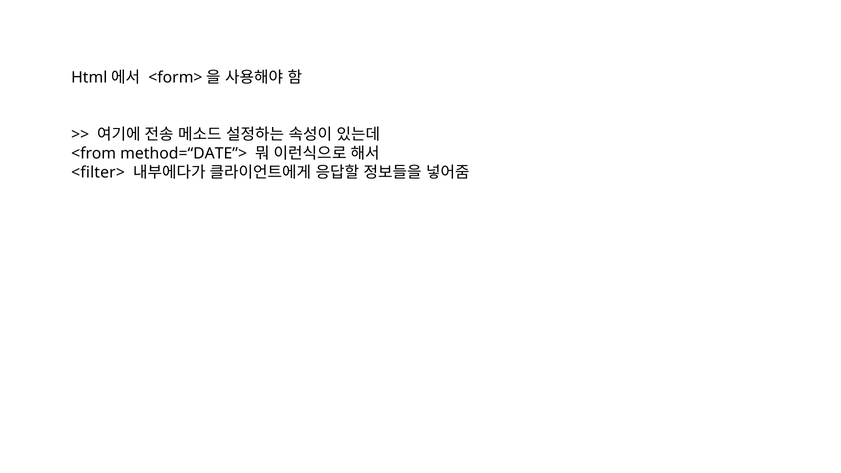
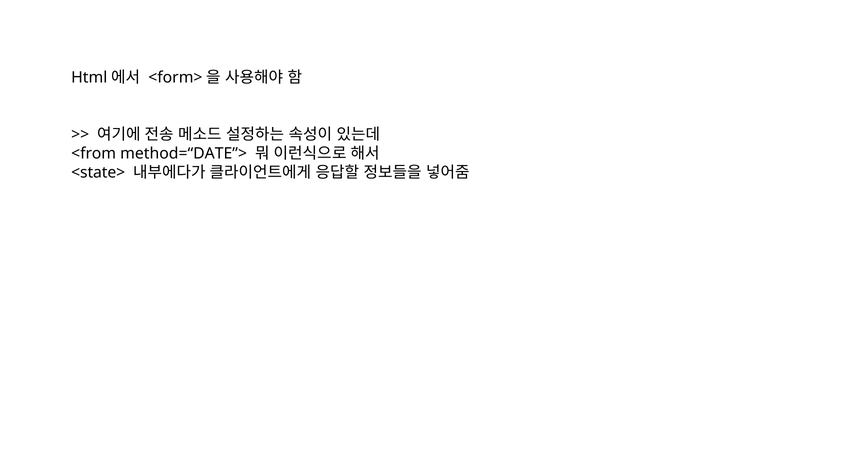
<filter>: <filter> -> <state> (98, 172)
